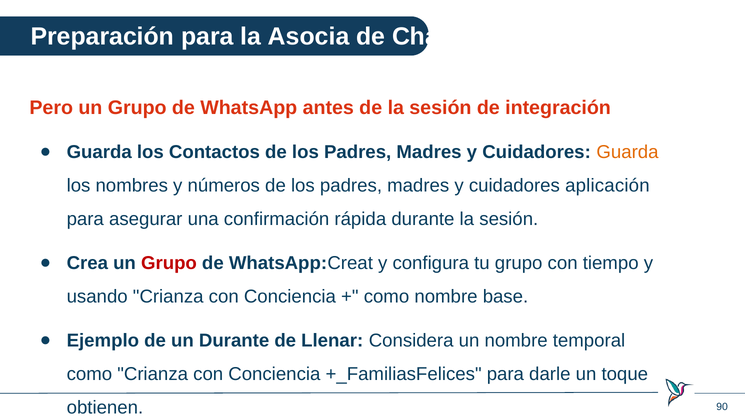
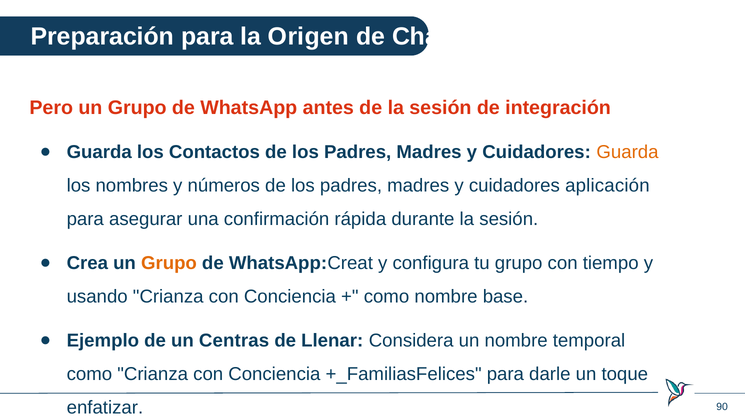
Asocia: Asocia -> Origen (309, 36)
Grupo colour: red -> orange (169, 263)
un Durante: Durante -> Centras (234, 341)
obtienen: obtienen -> enfatizar (105, 408)
